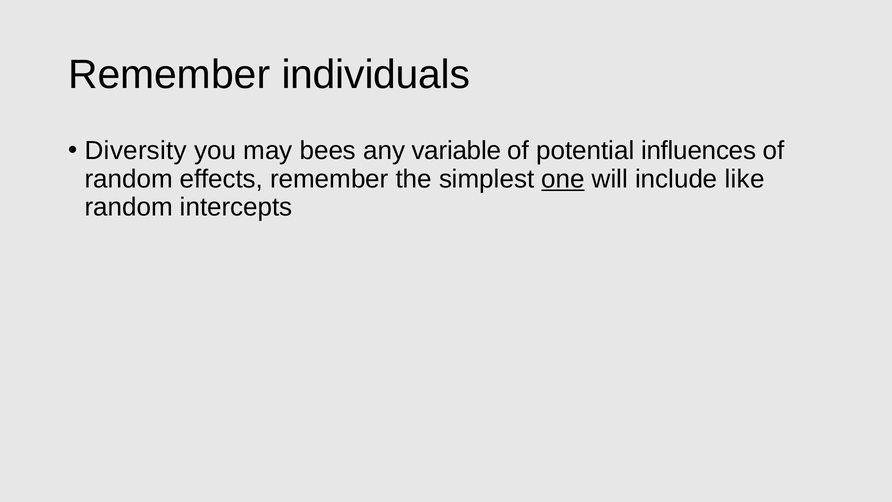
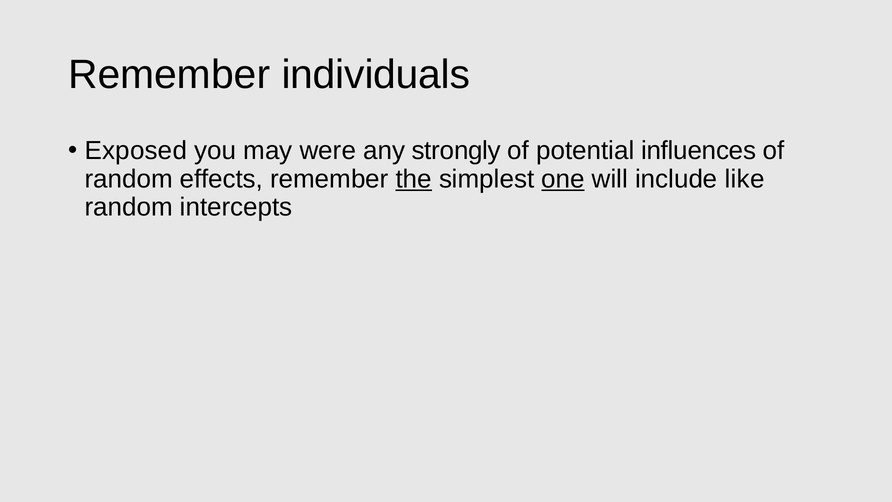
Diversity: Diversity -> Exposed (136, 151)
bees: bees -> were (328, 151)
variable: variable -> strongly (456, 151)
the underline: none -> present (414, 179)
